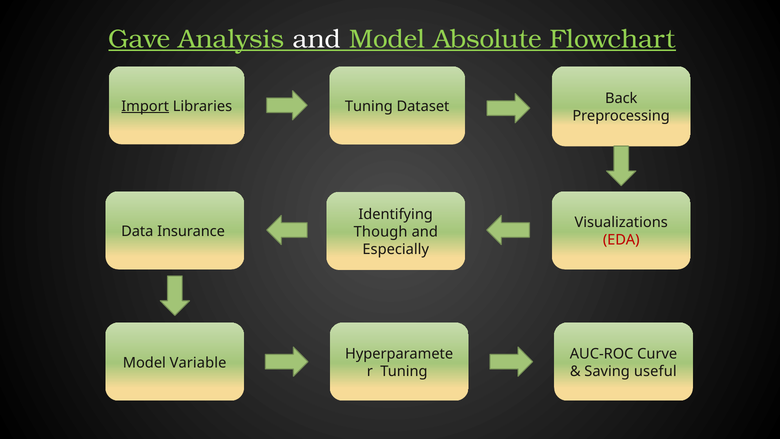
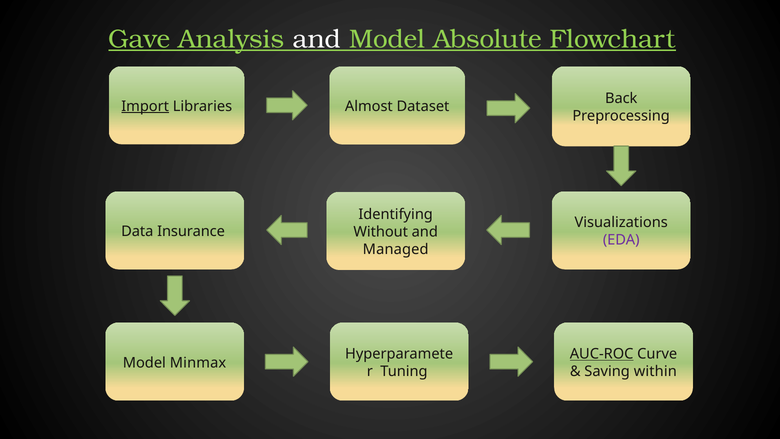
Libraries Tuning: Tuning -> Almost (369, 106)
Though: Though -> Without (381, 232)
EDA colour: red -> purple (621, 240)
Especially: Especially -> Managed (396, 249)
AUC-ROC underline: none -> present (602, 354)
Variable: Variable -> Minmax (198, 362)
useful: useful -> within (655, 371)
